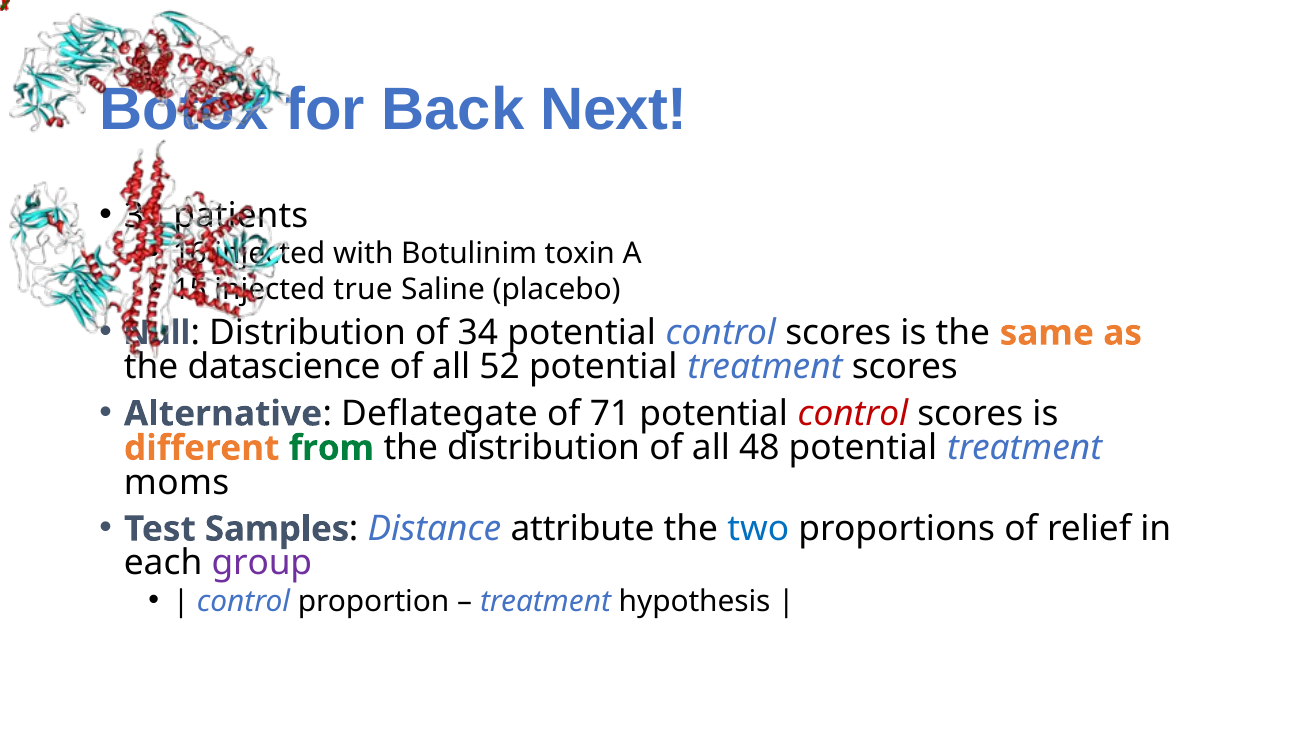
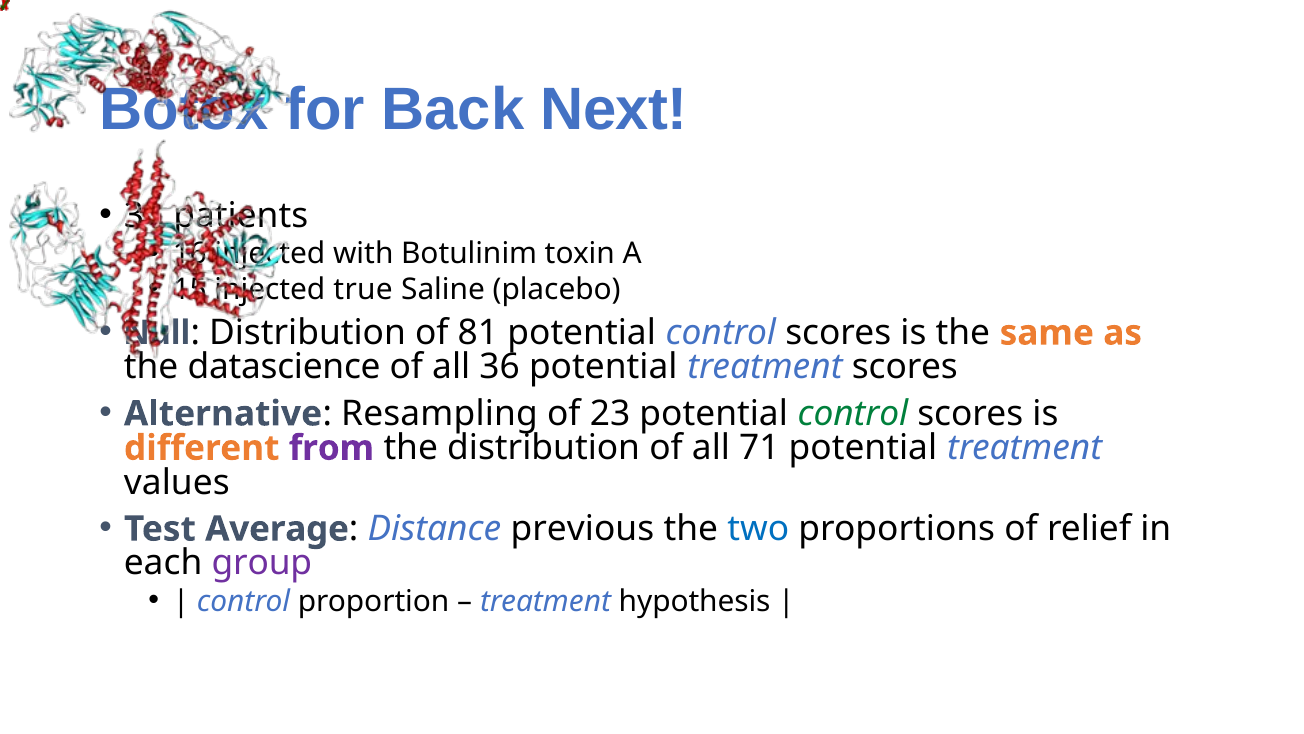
34: 34 -> 81 (478, 333)
52: 52 -> 36 (500, 367)
Deflategate: Deflategate -> Resampling (439, 414)
71: 71 -> 23 (610, 414)
control colour: red -> green (853, 414)
from colour: green -> purple (331, 448)
48: 48 -> 71 (759, 448)
moms: moms -> values (177, 482)
Samples: Samples -> Average (277, 529)
attribute: attribute -> previous (582, 529)
